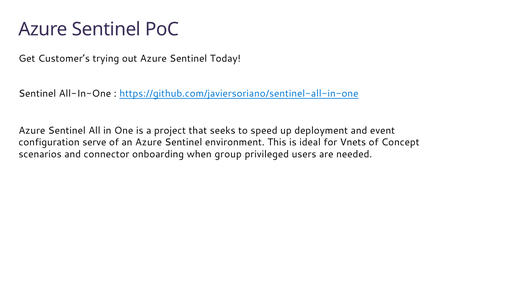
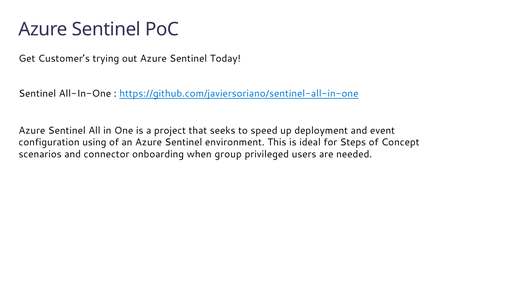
serve: serve -> using (94, 142)
Vnets: Vnets -> Steps (353, 142)
